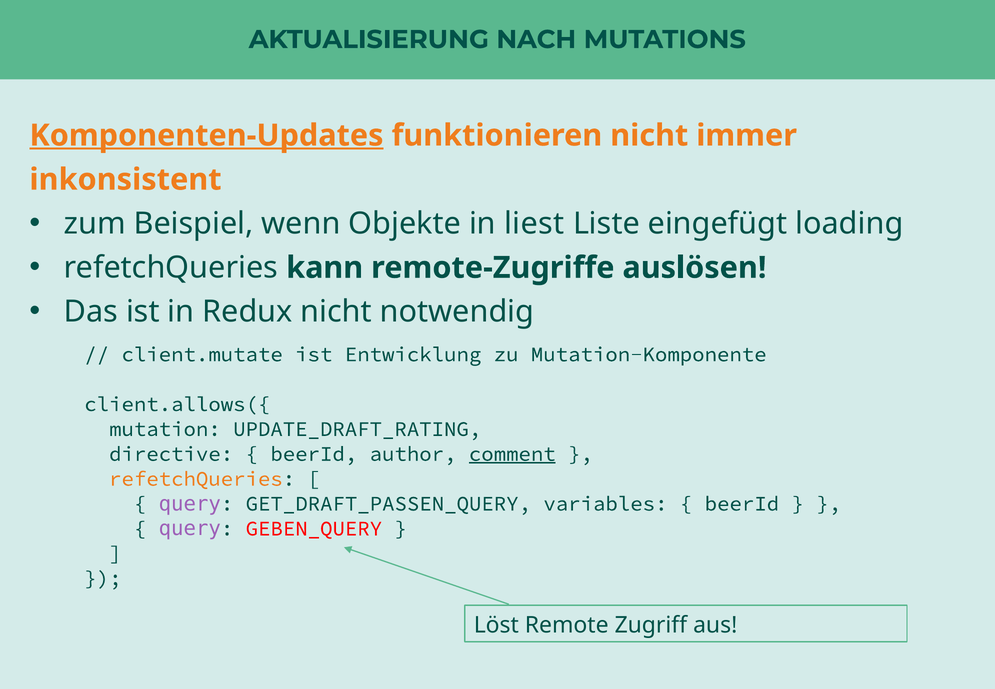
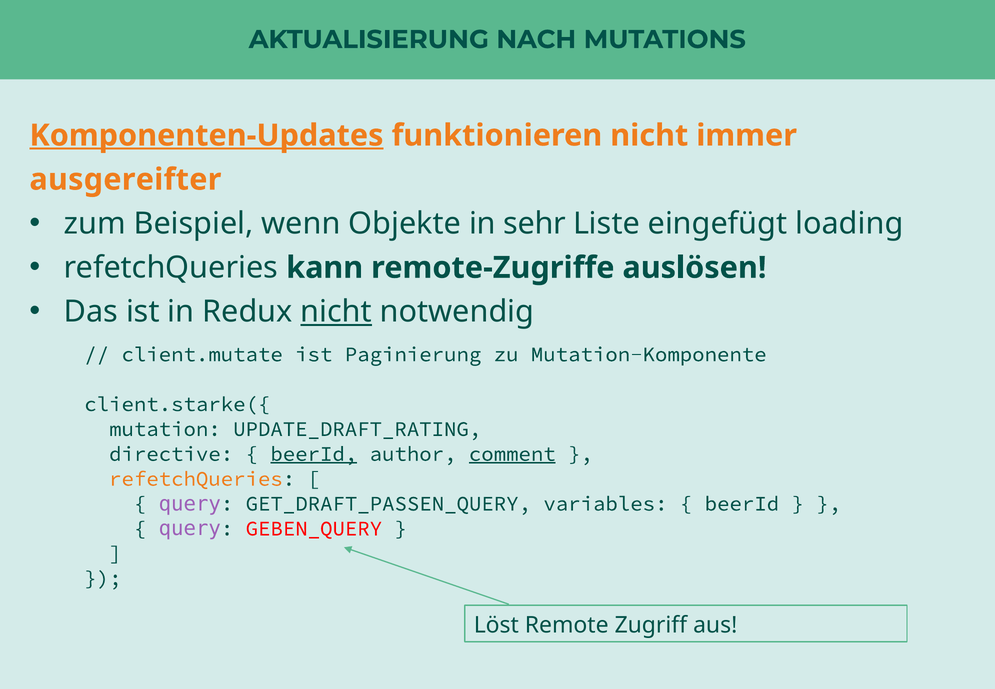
inkonsistent: inkonsistent -> ausgereifter (125, 180)
liest: liest -> sehr (535, 224)
nicht underline: none -> present (336, 312)
Entwicklung: Entwicklung -> Paginierung (413, 354)
client.allows({: client.allows({ -> client.starke({ (177, 404)
beerId underline: none -> present (314, 454)
